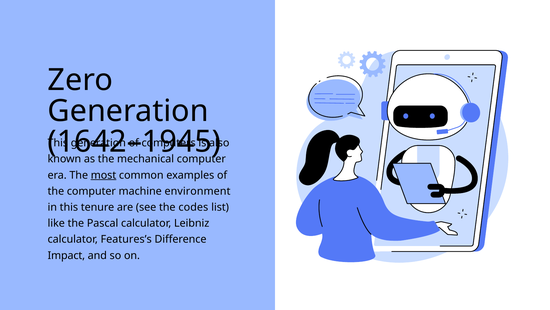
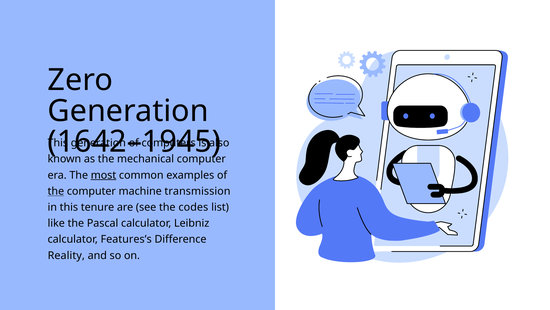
the underline: none -> present (56, 191)
environment: environment -> transmission (197, 191)
Impact: Impact -> Reality (66, 255)
